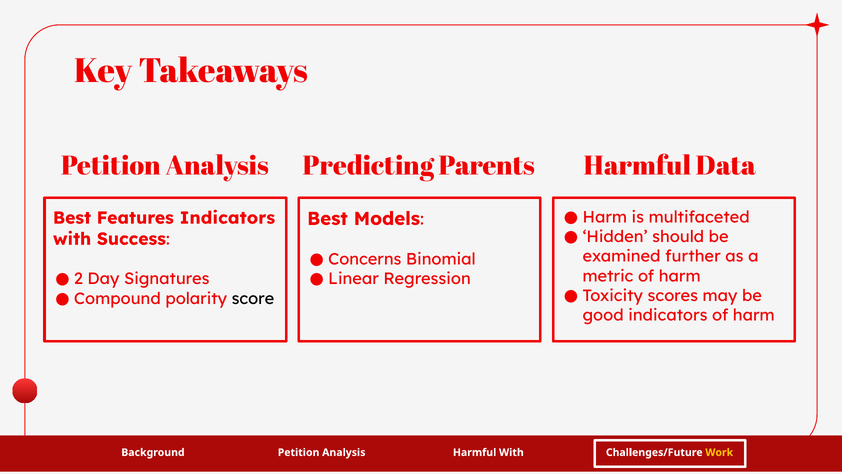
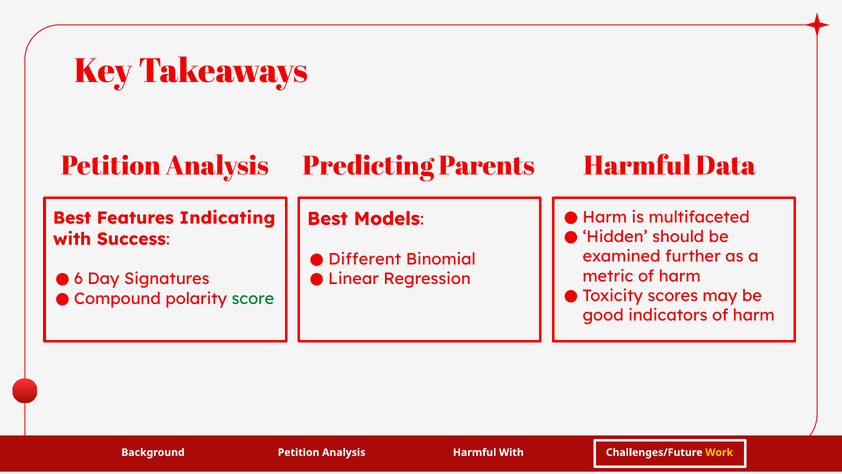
Features Indicators: Indicators -> Indicating (227, 218)
Concerns: Concerns -> Different (365, 259)
2: 2 -> 6 (79, 279)
score colour: black -> green (253, 298)
